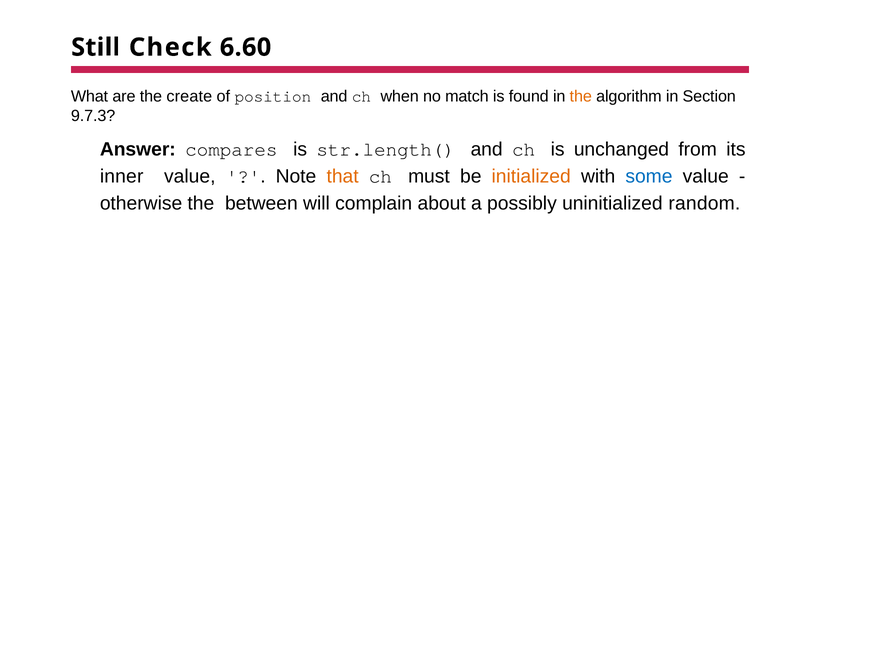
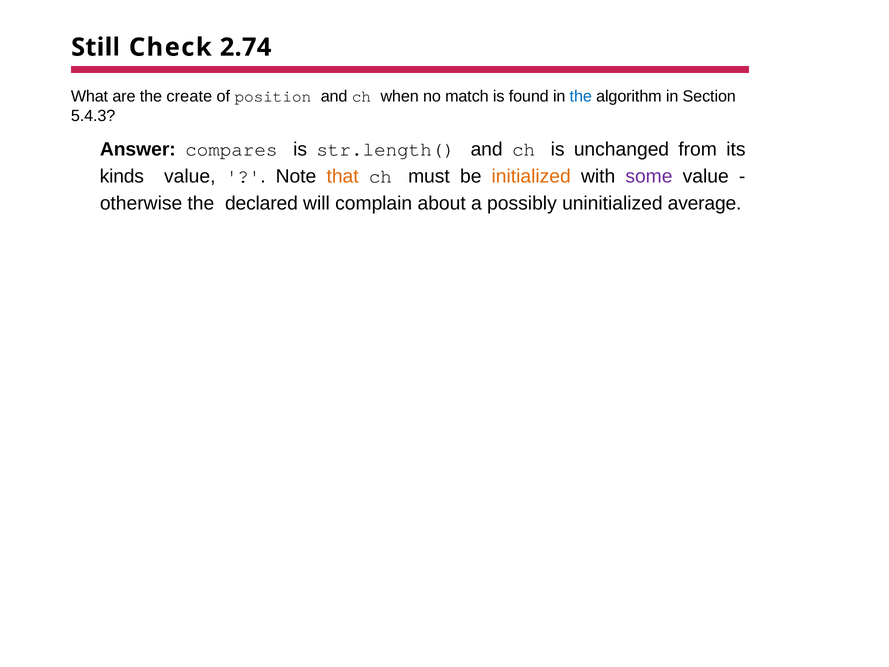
6.60: 6.60 -> 2.74 (246, 47)
the colour: orange -> blue (581, 97)
9.7.3: 9.7.3 -> 5.4.3 (93, 116)
inner: inner -> kinds (122, 176)
some colour: blue -> purple (649, 176)
between: between -> declared (261, 203)
random: random -> average (705, 203)
